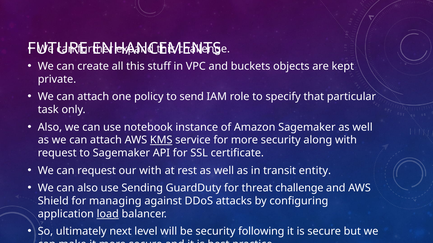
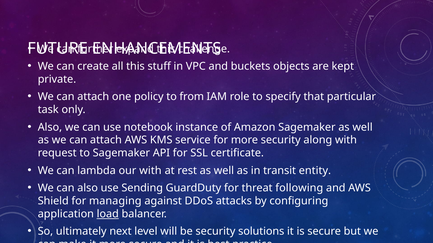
send: send -> from (192, 97)
KMS underline: present -> none (161, 140)
can request: request -> lambda (97, 171)
threat challenge: challenge -> following (299, 188)
following: following -> solutions (261, 232)
